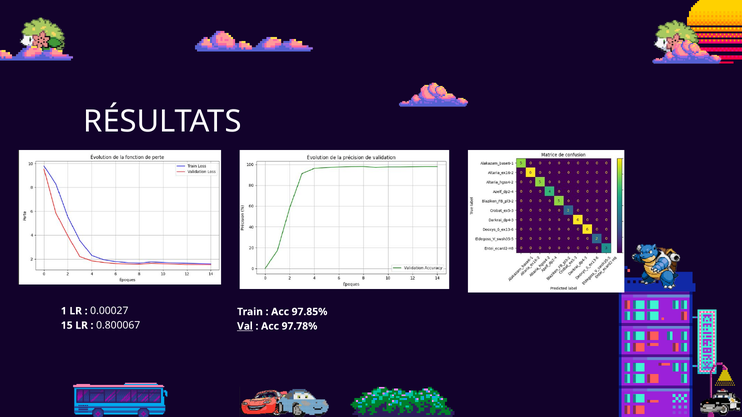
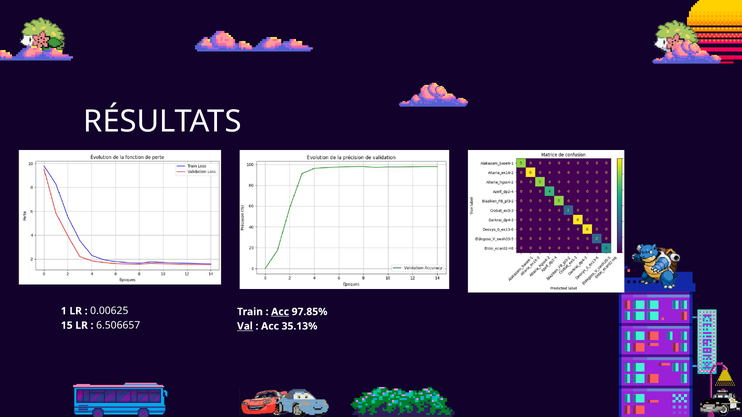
0.00027: 0.00027 -> 0.00625 (109, 311)
Acc underline: none -> present (280, 312)
0.800067: 0.800067 -> 6.506657 (118, 326)
97.78%: 97.78% -> 35.13% (300, 326)
